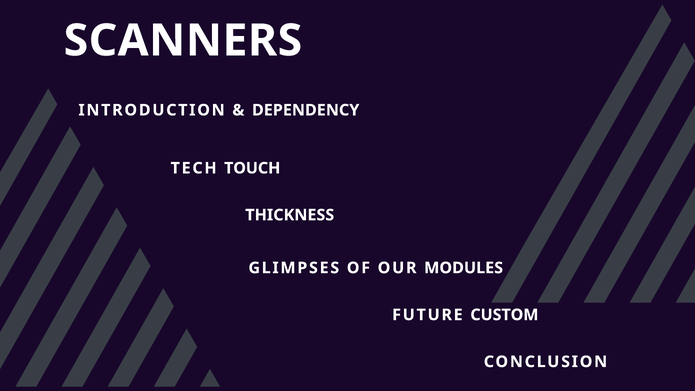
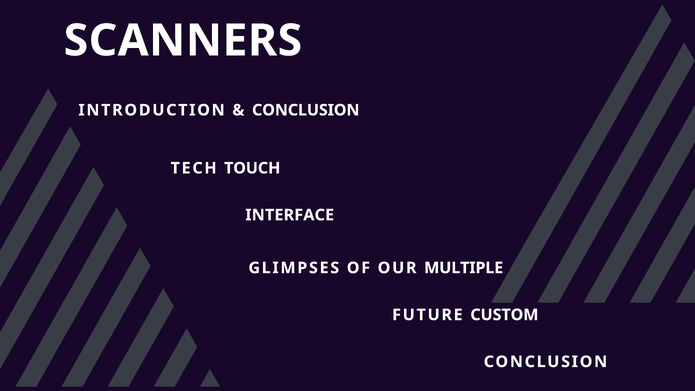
DEPENDENCY: DEPENDENCY -> CONCLUSION (306, 110)
THICKNESS: THICKNESS -> INTERFACE (290, 215)
MODULES: MODULES -> MULTIPLE (464, 268)
